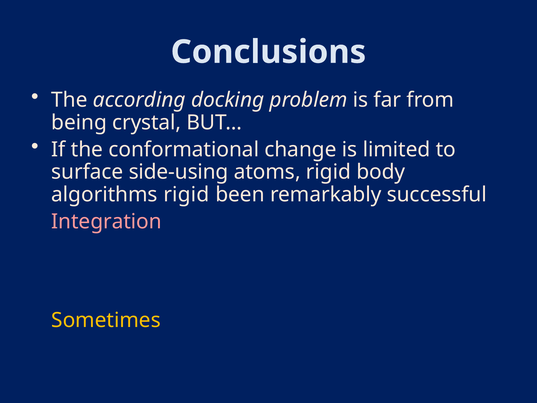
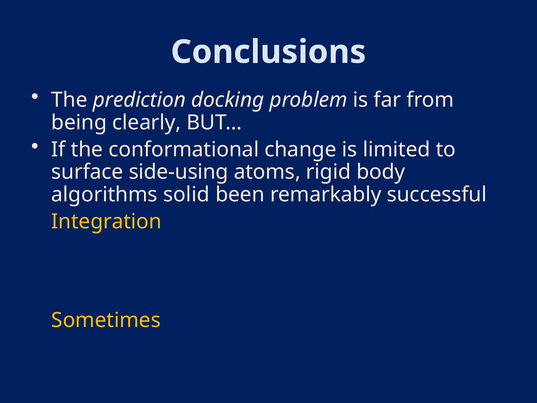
according: according -> prediction (139, 100)
crystal: crystal -> clearly (147, 122)
algorithms rigid: rigid -> solid (186, 194)
Integration colour: pink -> yellow (106, 221)
